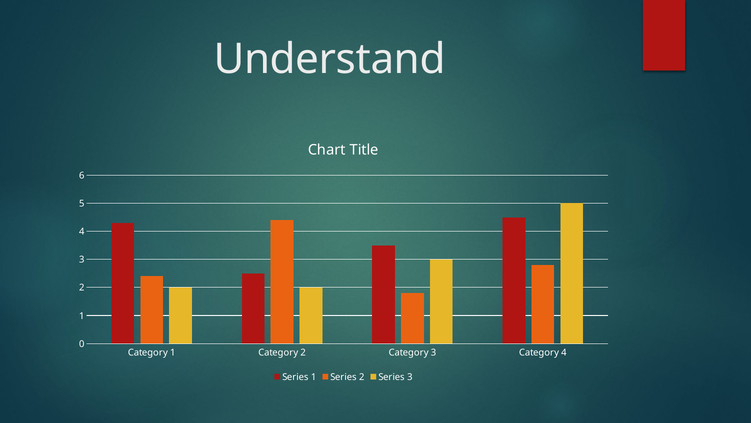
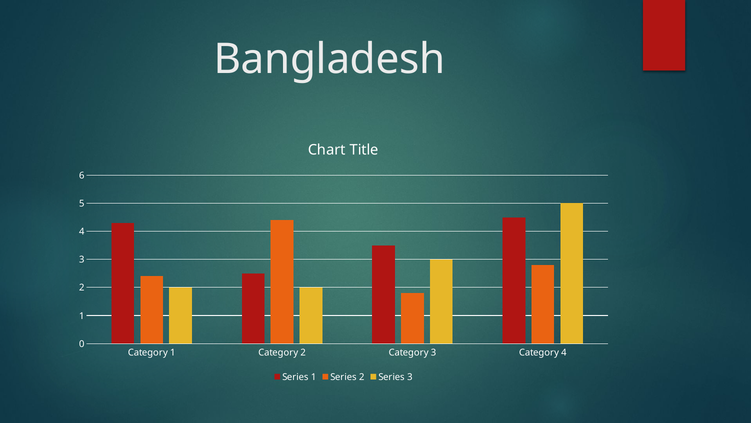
Understand: Understand -> Bangladesh (330, 59)
